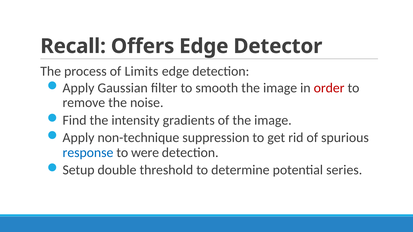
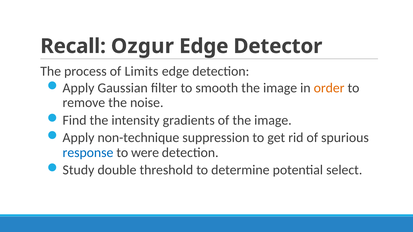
Offers: Offers -> Ozgur (142, 46)
order colour: red -> orange (329, 88)
Setup: Setup -> Study (78, 170)
series: series -> select (344, 170)
